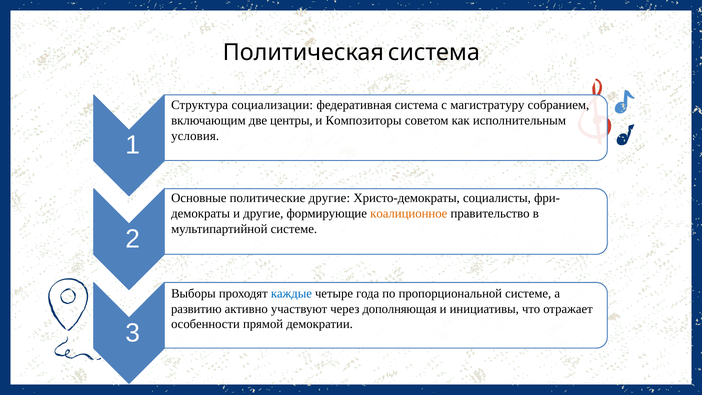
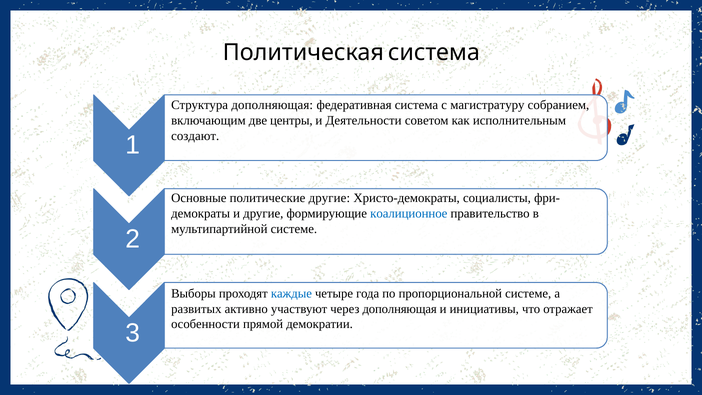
Структура социализации: социализации -> дополняющая (272, 105)
Композиторы: Композиторы -> Деятельности (364, 120)
условия: условия -> создают (195, 136)
коалиционное colour: orange -> blue (409, 213)
развитию: развитию -> развитых (196, 309)
